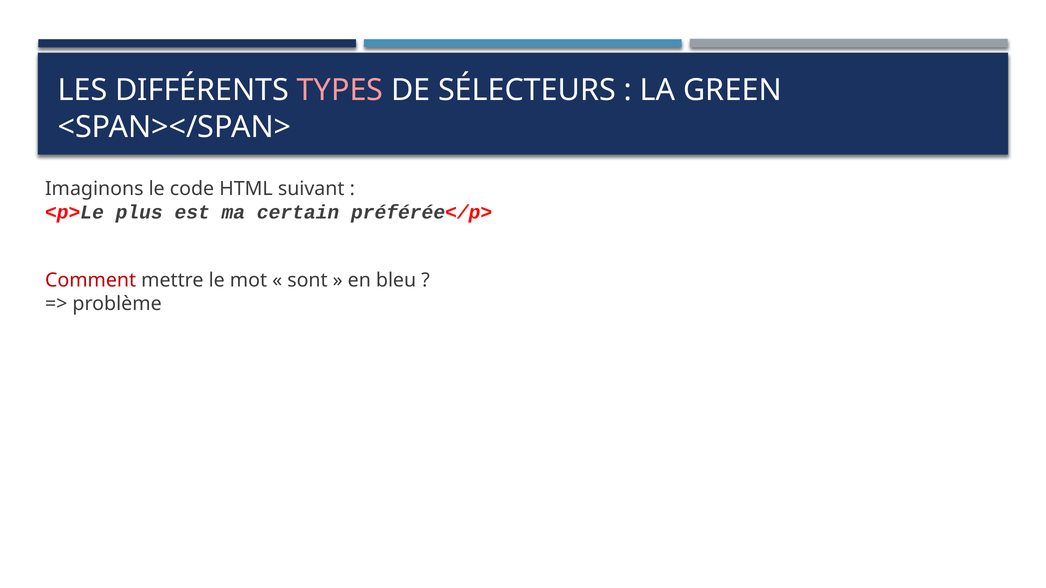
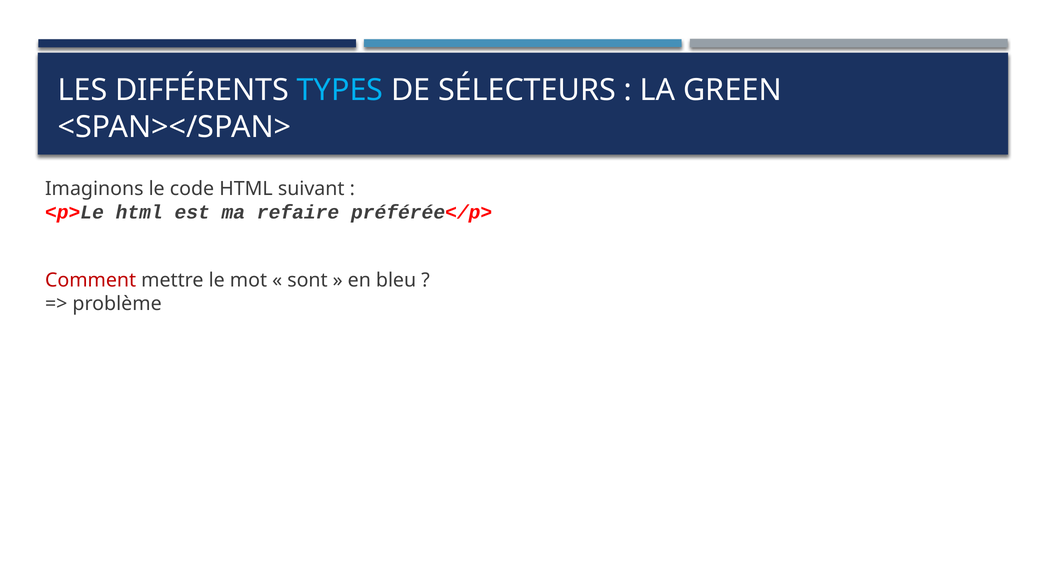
TYPES colour: pink -> light blue (340, 90)
<p>Le plus: plus -> html (139, 213)
certain: certain -> refaire (298, 213)
